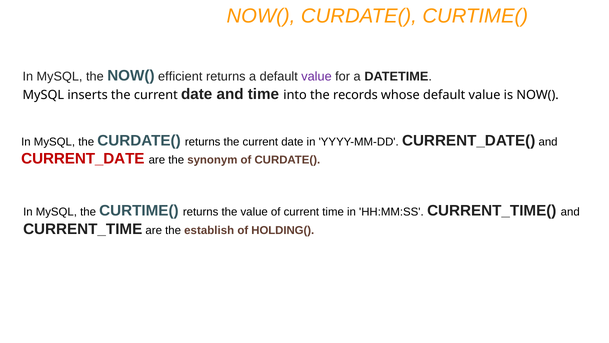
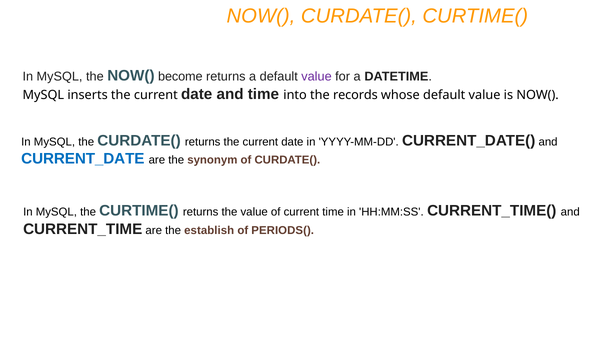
efficient: efficient -> become (180, 76)
CURRENT_DATE colour: red -> blue (83, 159)
HOLDING(: HOLDING( -> PERIODS( (283, 230)
